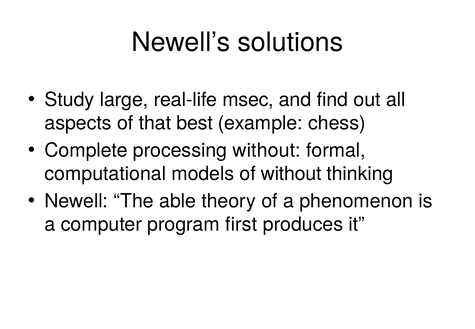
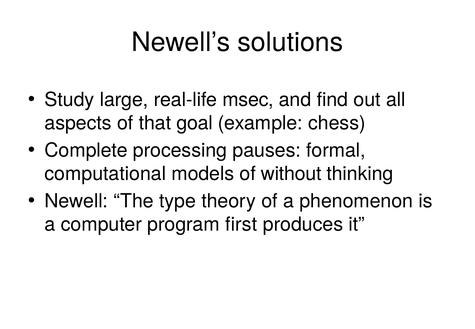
best: best -> goal (195, 123)
processing without: without -> pauses (267, 150)
able: able -> type (178, 201)
